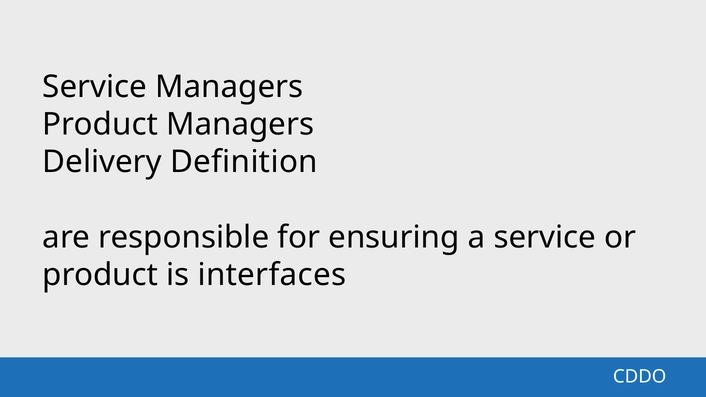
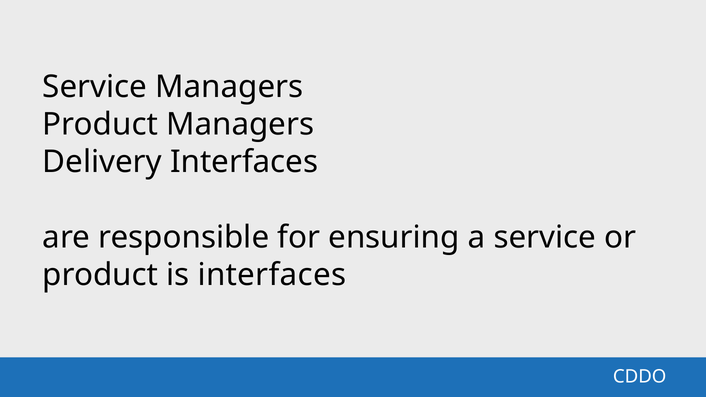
Delivery Definition: Definition -> Interfaces (244, 162)
